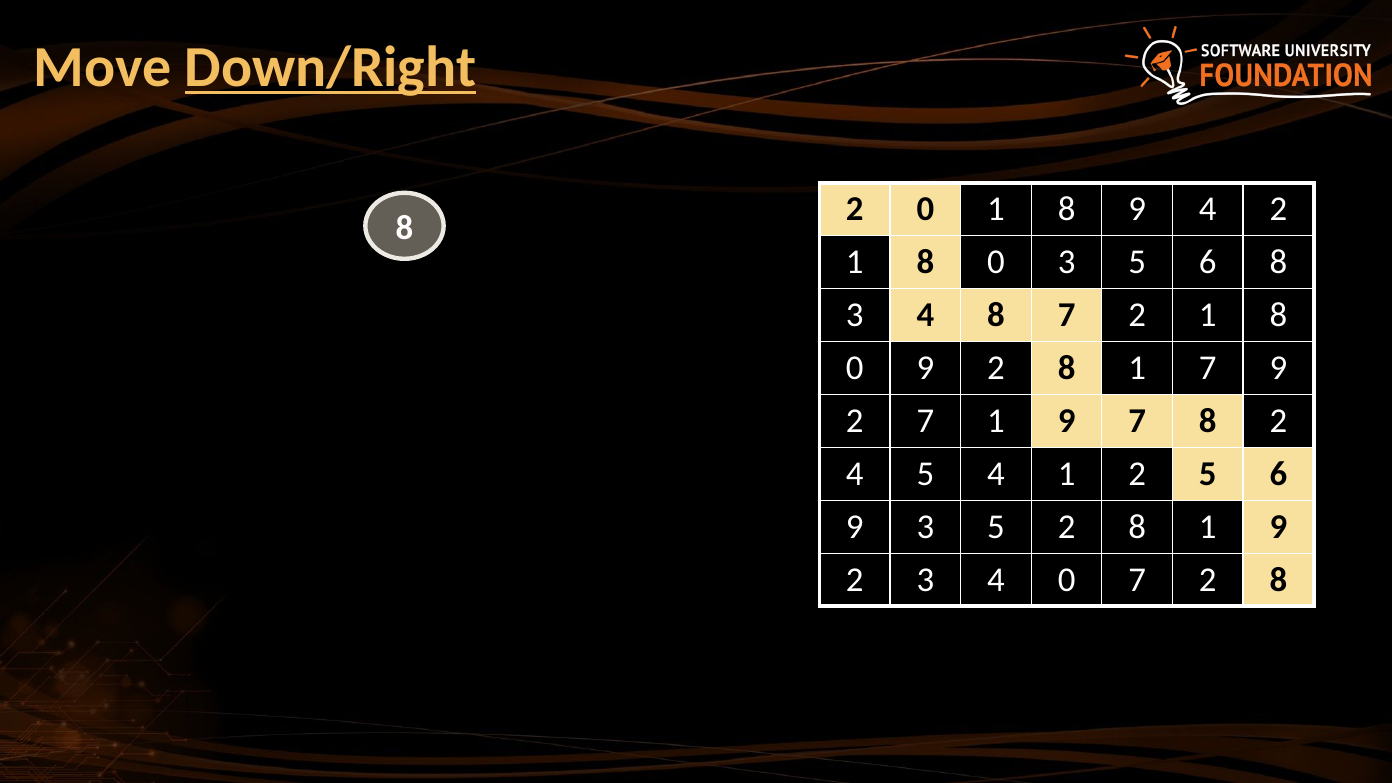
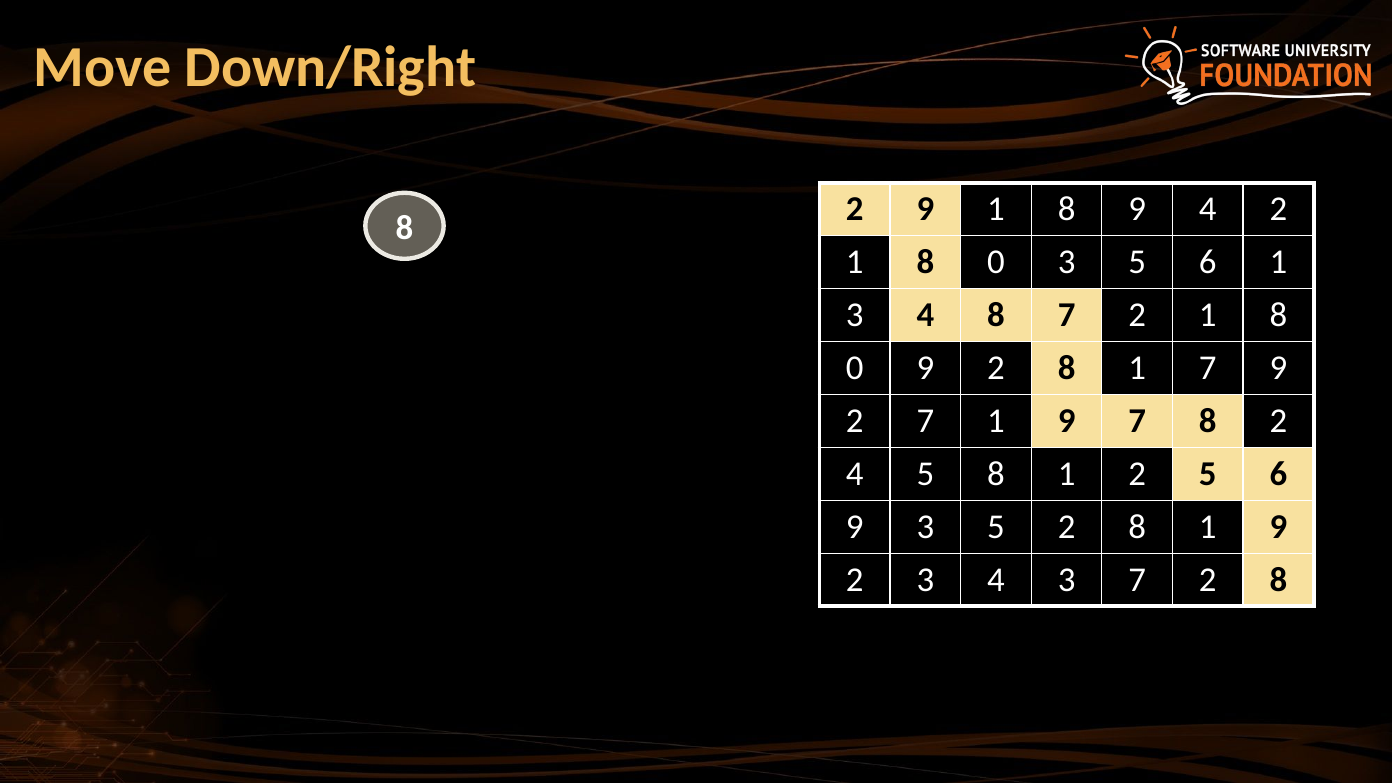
Down/Right underline: present -> none (330, 68)
2 0: 0 -> 9 (925, 210)
6 8: 8 -> 1 (1278, 262)
5 4: 4 -> 8 (996, 474)
4 0: 0 -> 3 (1067, 580)
